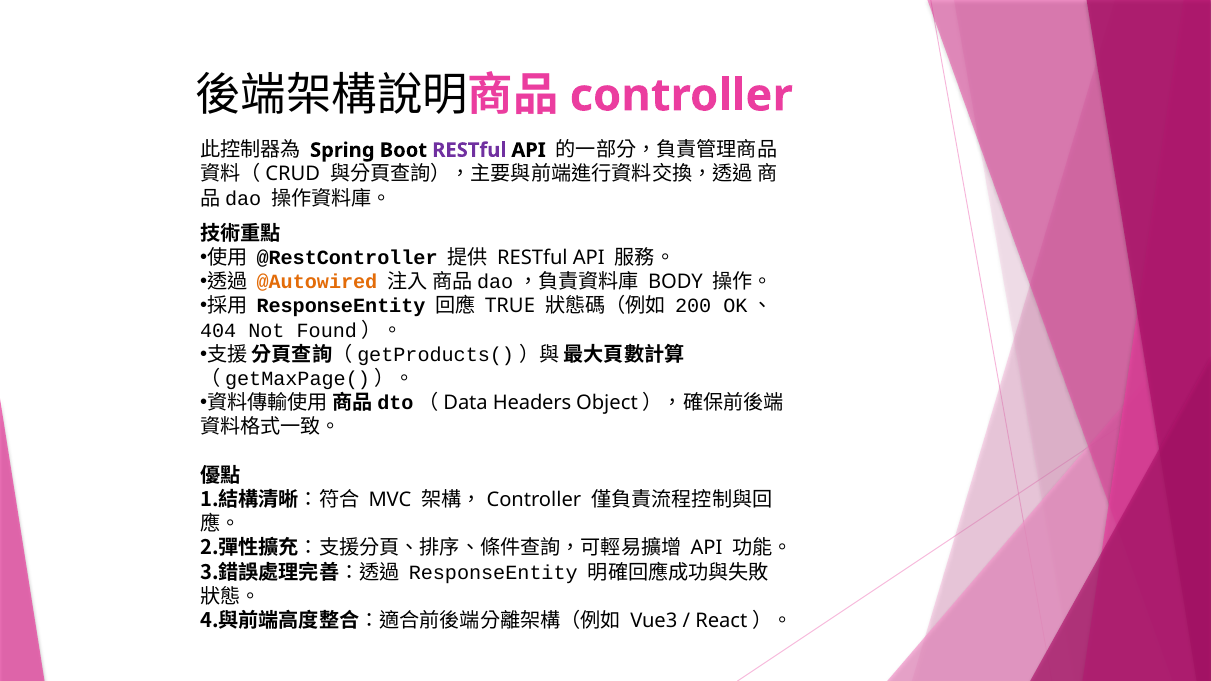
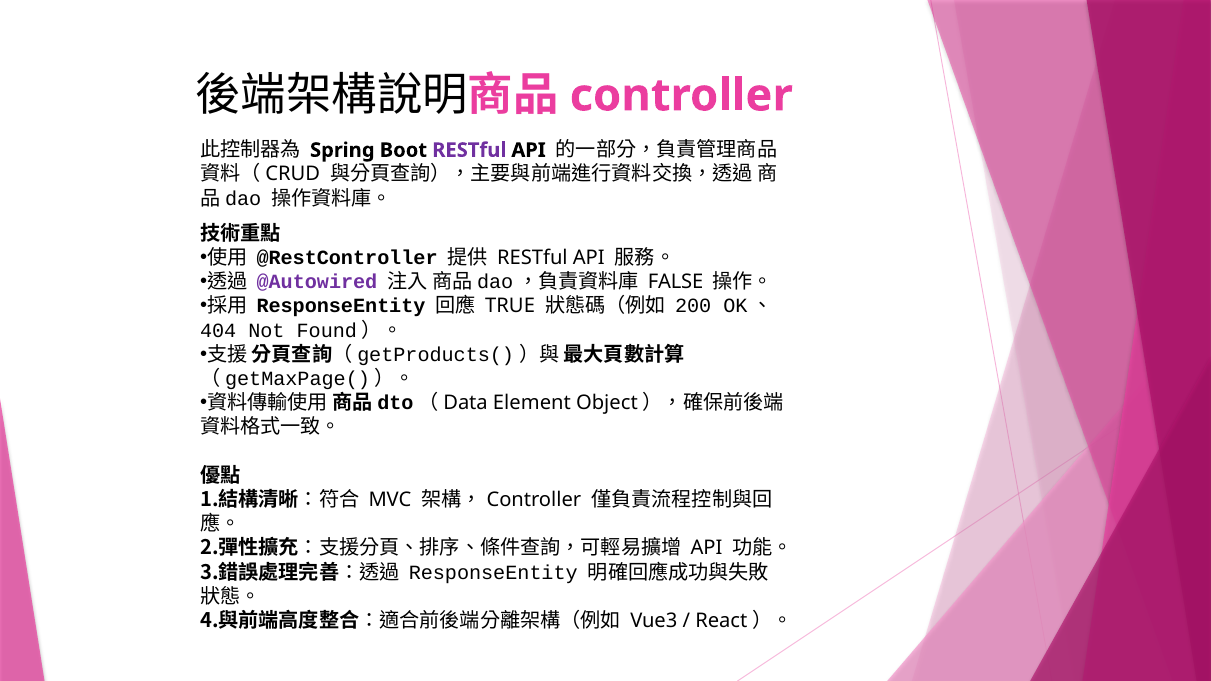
@Autowired colour: orange -> purple (317, 282)
BODY: BODY -> FALSE (676, 282)
Headers: Headers -> Element (532, 403)
